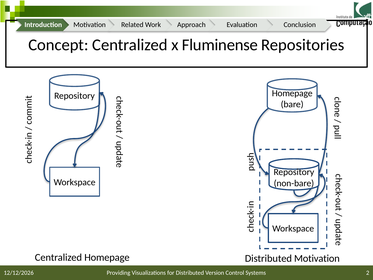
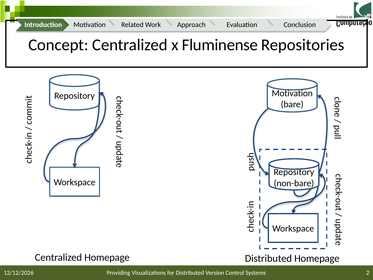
Homepage: Homepage -> Motivation (292, 93)
Distributed Motivation: Motivation -> Homepage (317, 258)
